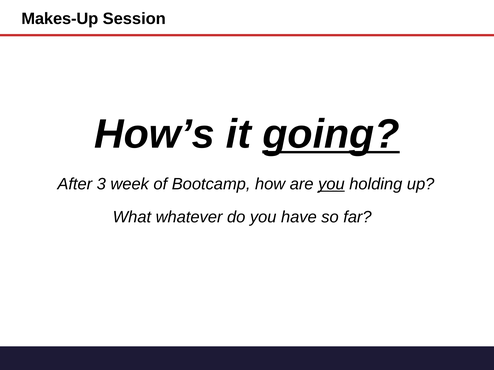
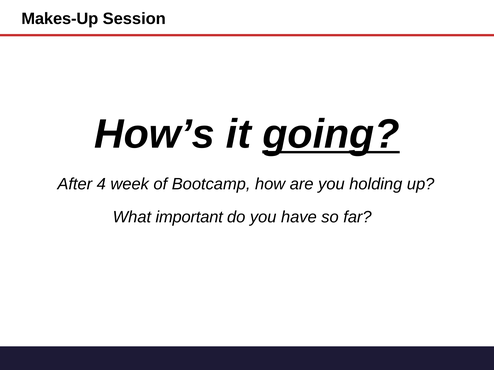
3: 3 -> 4 (101, 184)
you underline: present -> none (331, 184)
whatever: whatever -> important (189, 217)
